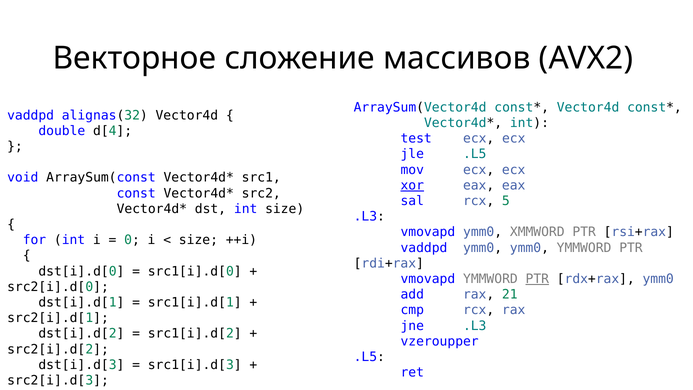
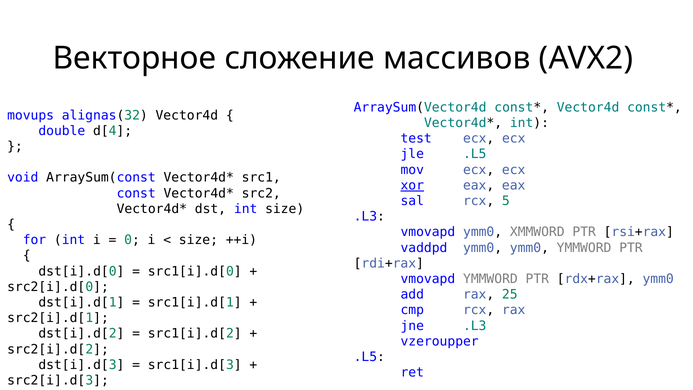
vaddpd: vaddpd -> movups (31, 115)
PTR underline: present -> none (537, 279)
21: 21 -> 25 (510, 294)
